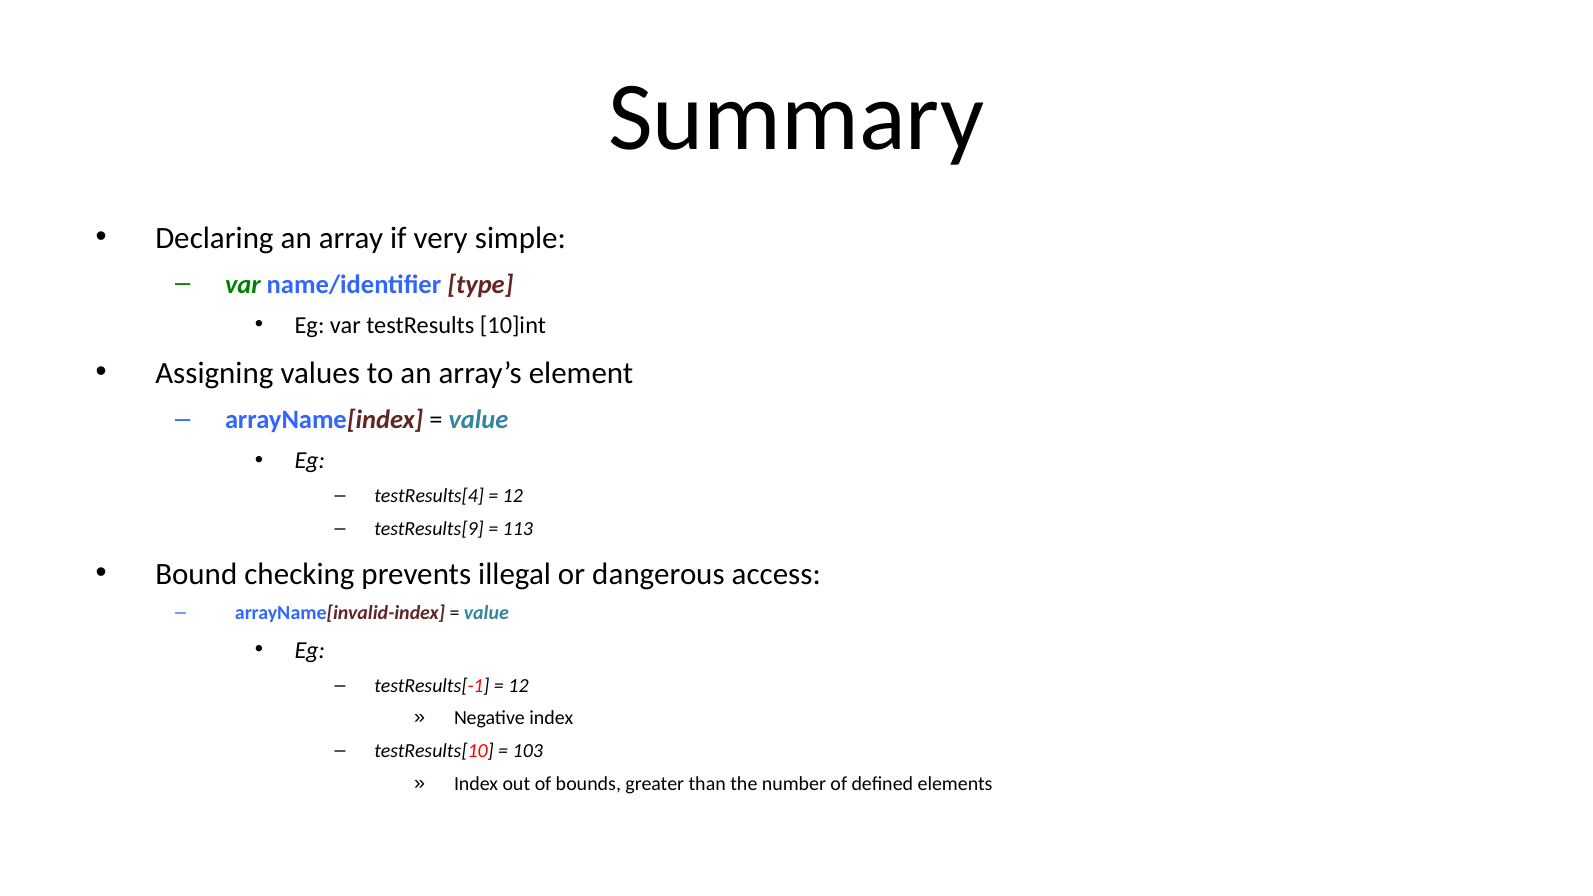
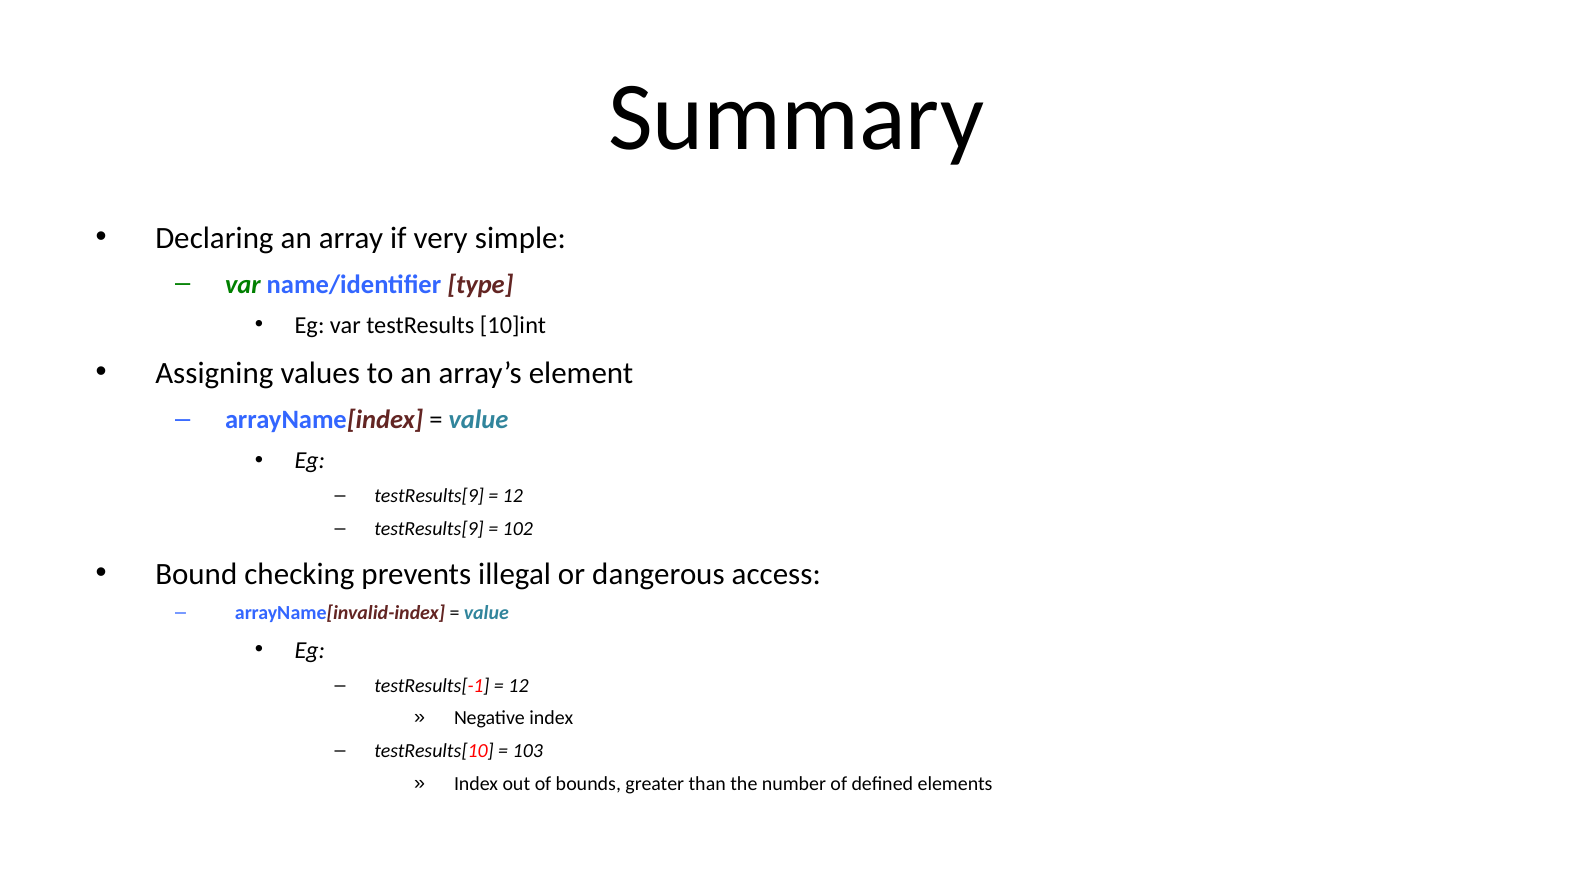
testResults[4: testResults[4 -> testResults[9 (429, 496)
113: 113 -> 102 (518, 529)
